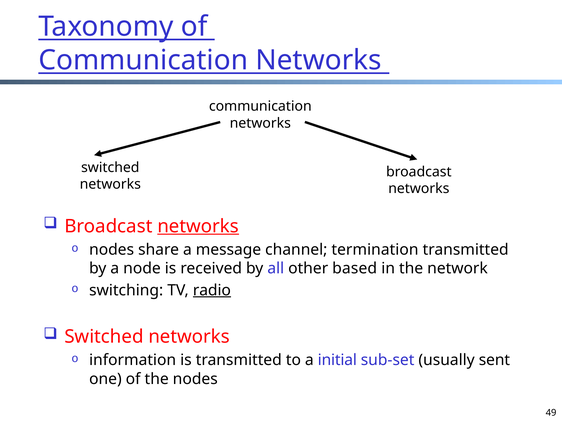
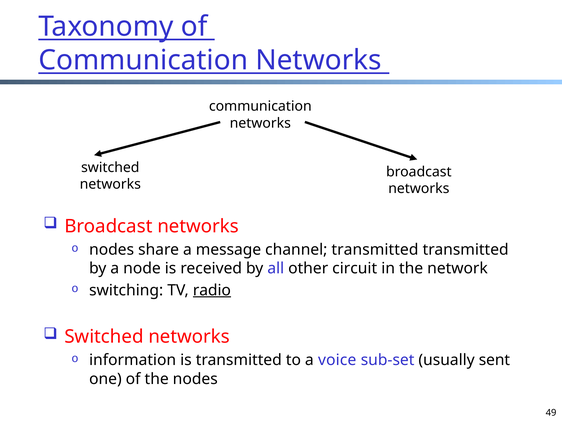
networks underline: present -> none (198, 226)
channel termination: termination -> transmitted (375, 249)
based: based -> circuit (355, 268)
initial: initial -> voice (337, 360)
